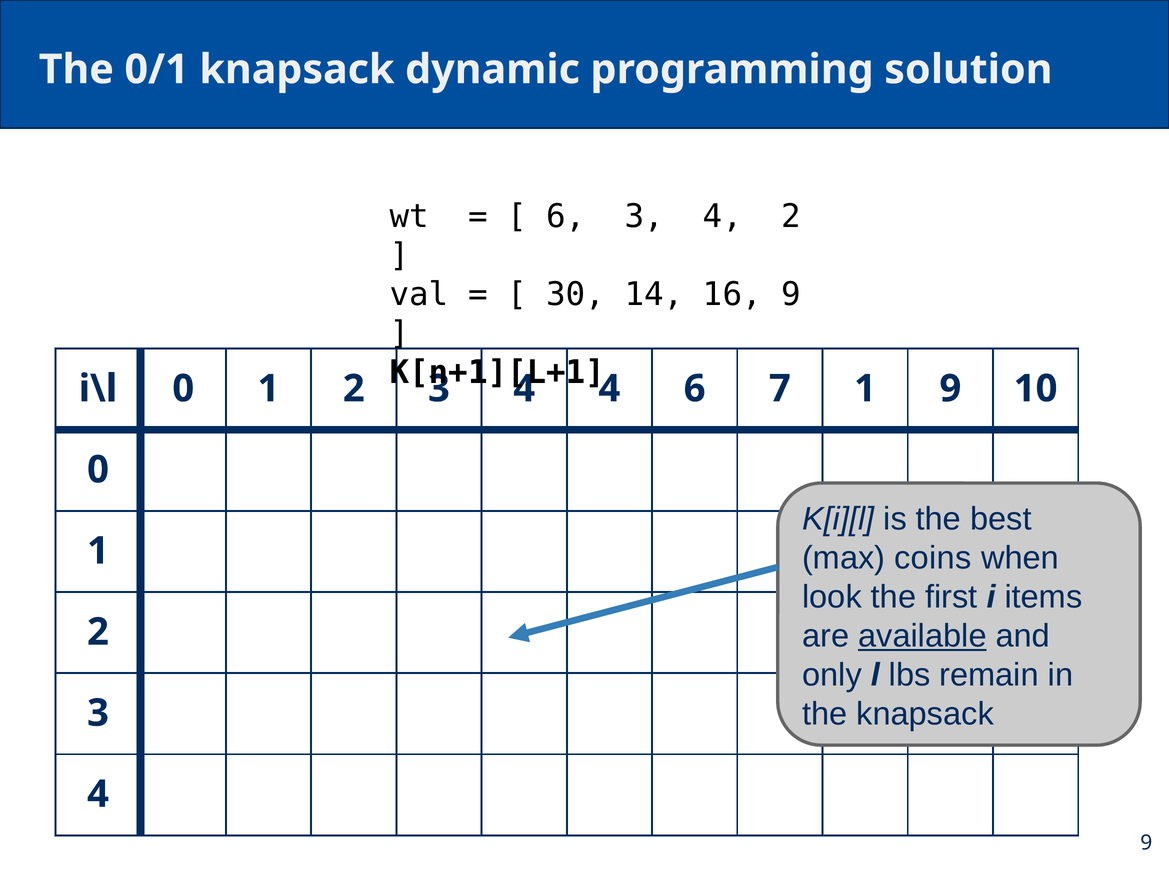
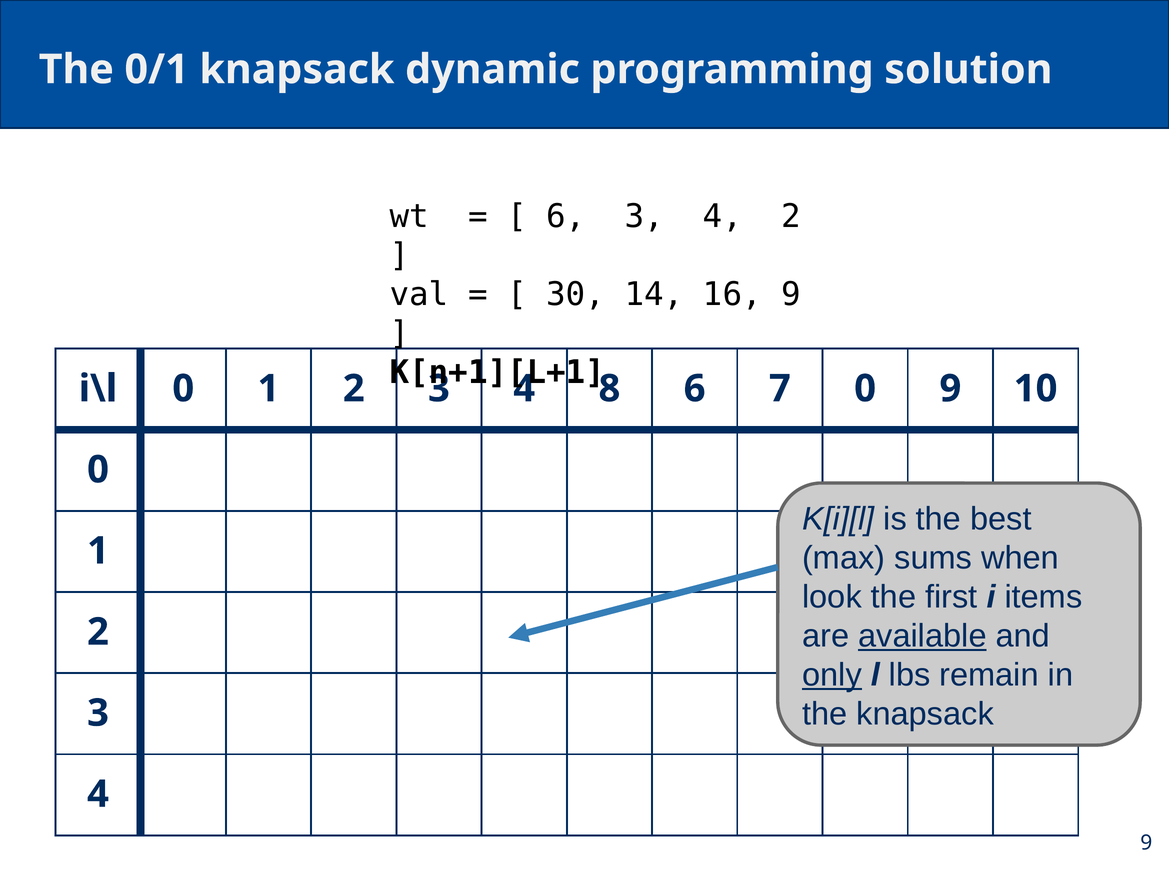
4 4: 4 -> 8 (609, 389)
7 1: 1 -> 0 (865, 389)
coins: coins -> sums (933, 558)
only underline: none -> present (832, 675)
